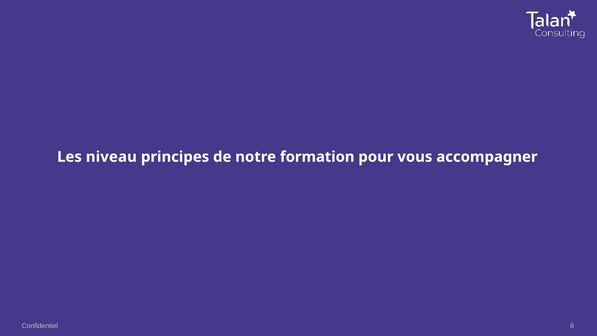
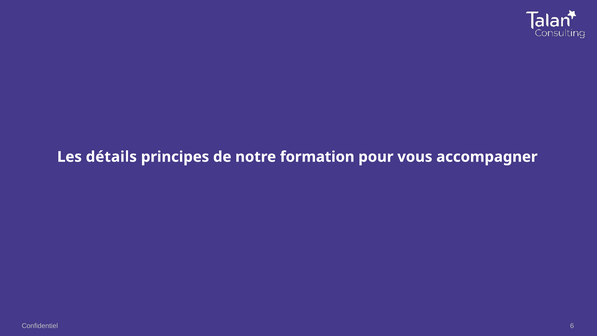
niveau: niveau -> détails (111, 157)
